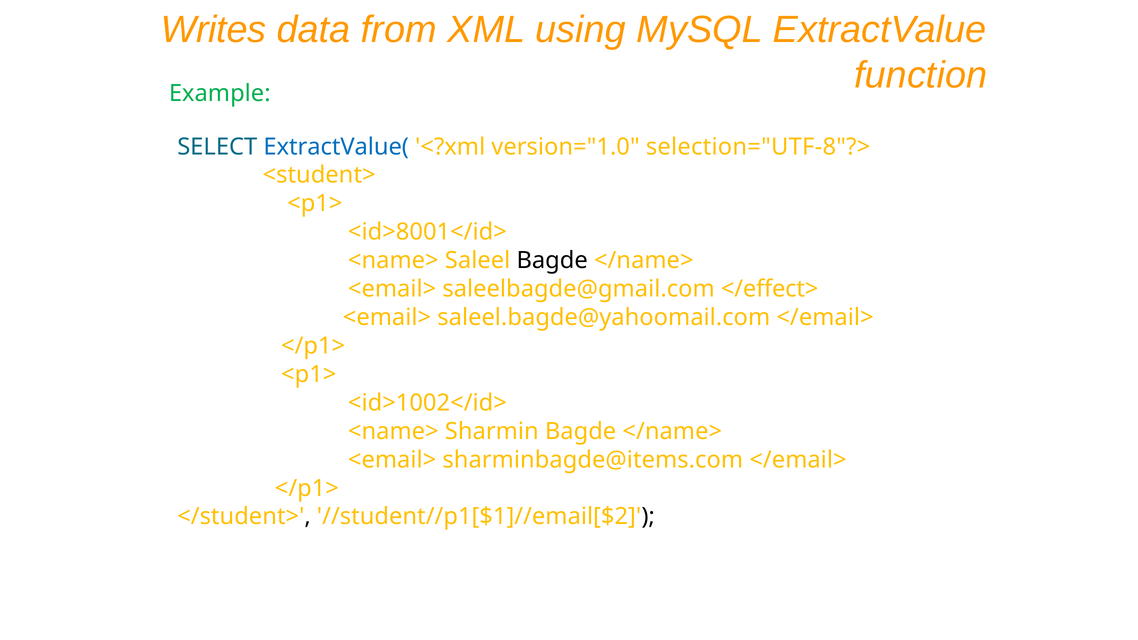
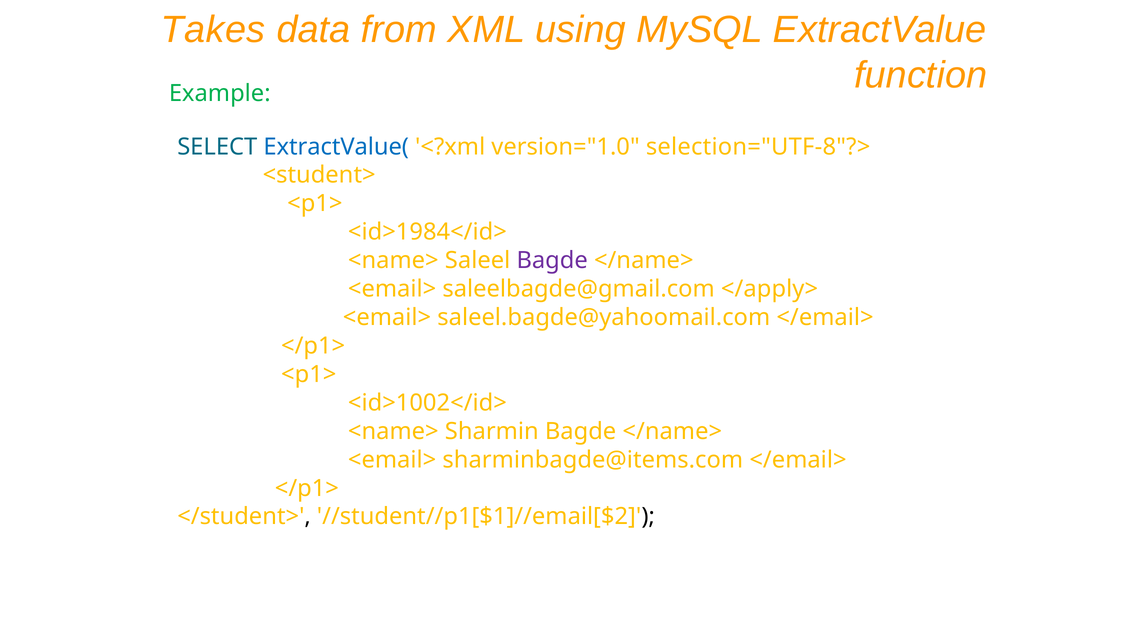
Writes: Writes -> Takes (213, 30)
<id>8001</id>: <id>8001</id> -> <id>1984</id> (427, 232)
Bagde colour: black -> purple (552, 261)
</effect>: </effect> -> </apply> (770, 289)
